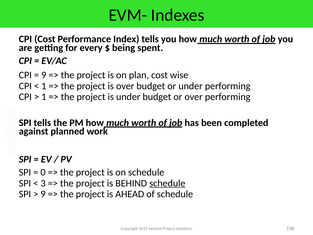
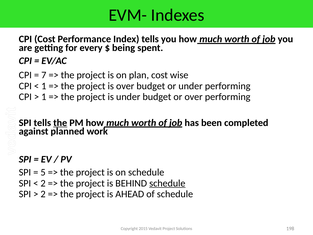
9: 9 -> 7 (44, 75)
the underline: none -> present (60, 123)
0: 0 -> 5 (43, 172)
3: 3 -> 2 (43, 183)
9: 9 -> 2 (43, 194)
